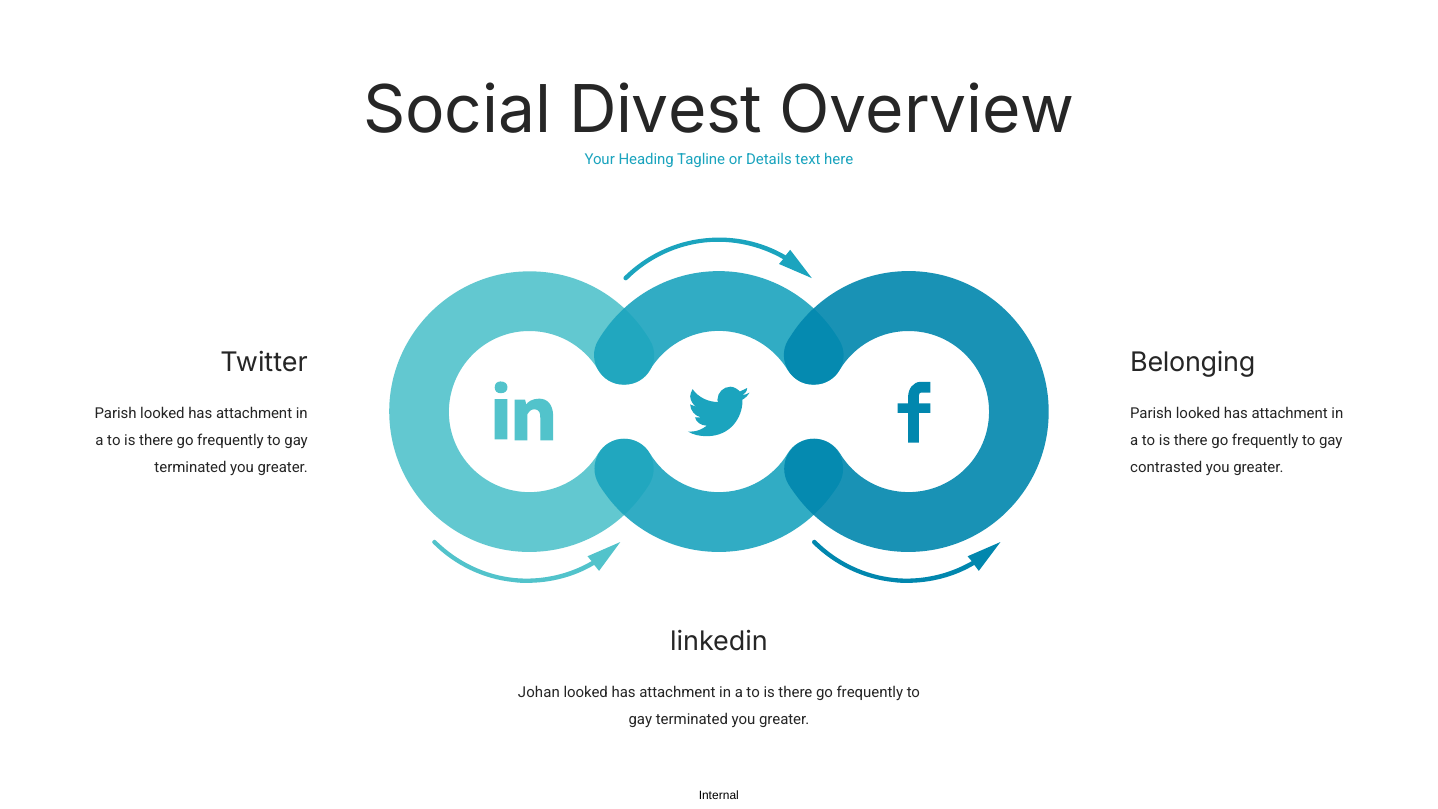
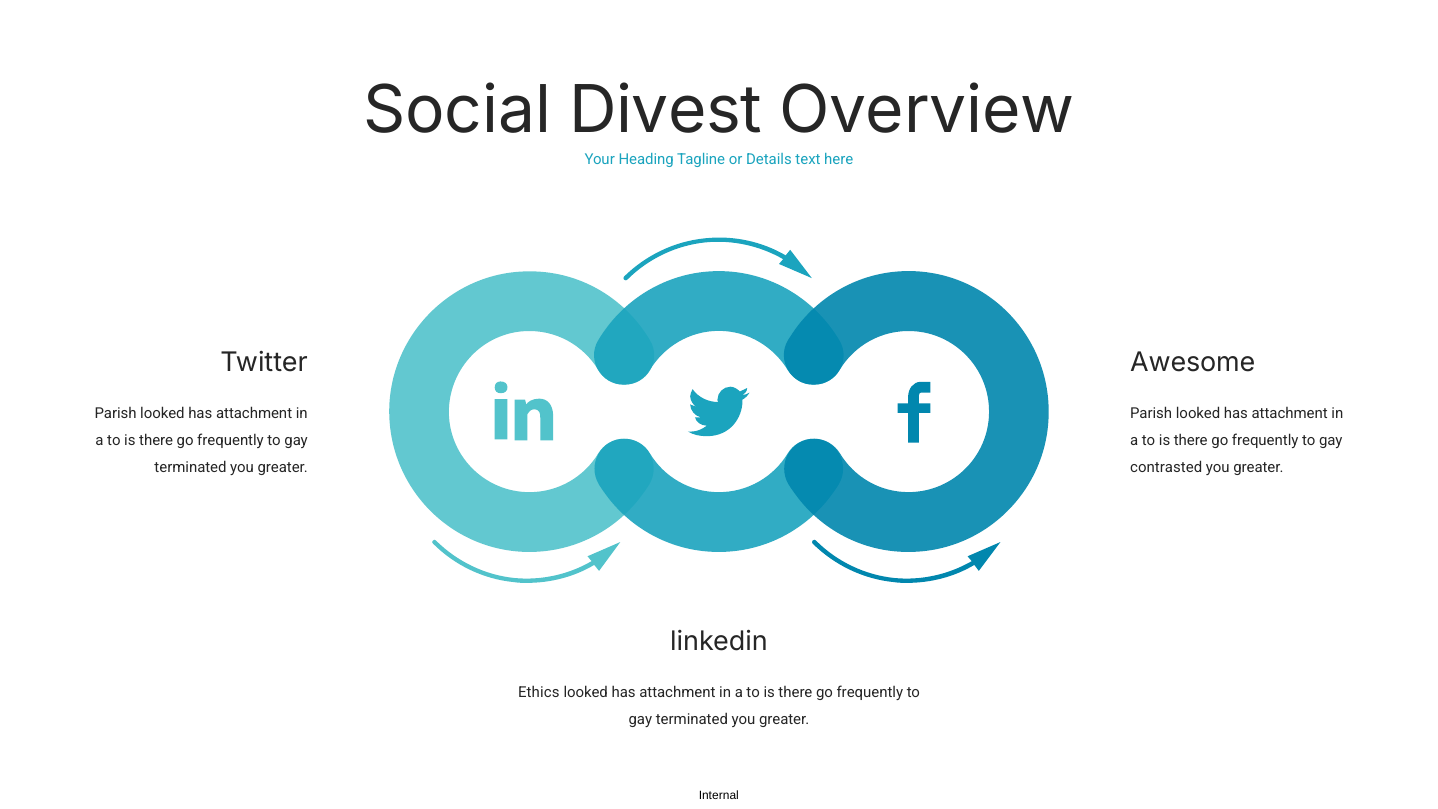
Belonging: Belonging -> Awesome (1193, 362)
Johan: Johan -> Ethics (539, 693)
